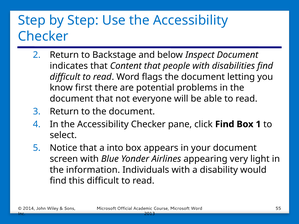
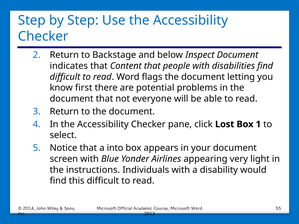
click Find: Find -> Lost (225, 124)
information: information -> instructions (93, 170)
